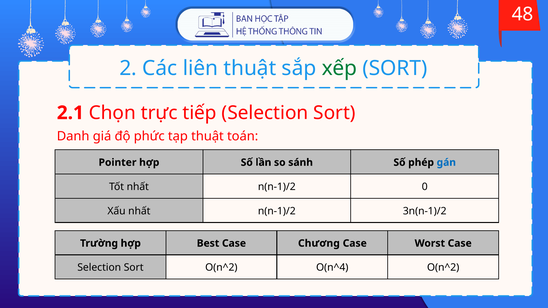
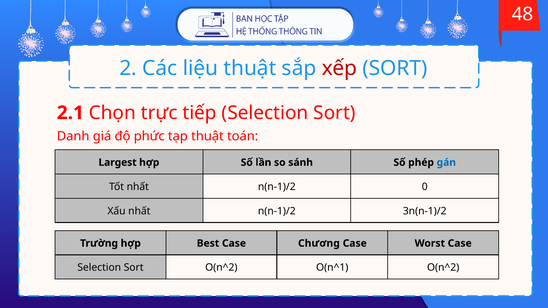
liên: liên -> liệu (200, 68)
xếp colour: green -> red (339, 68)
Pointer: Pointer -> Largest (118, 163)
O(n^4: O(n^4 -> O(n^1 (332, 268)
